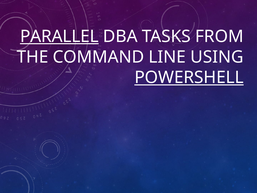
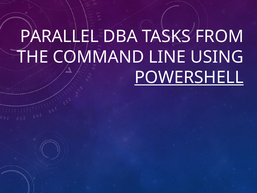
PARALLEL underline: present -> none (59, 36)
